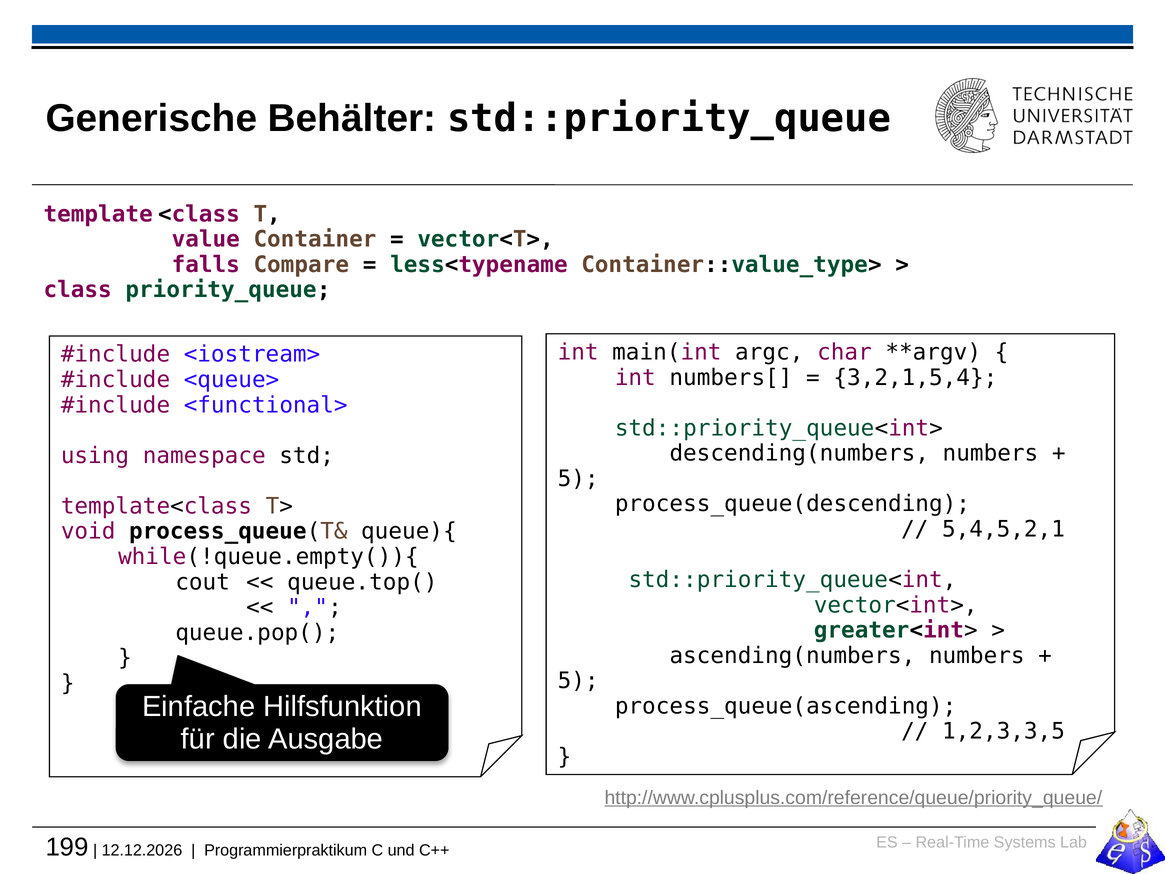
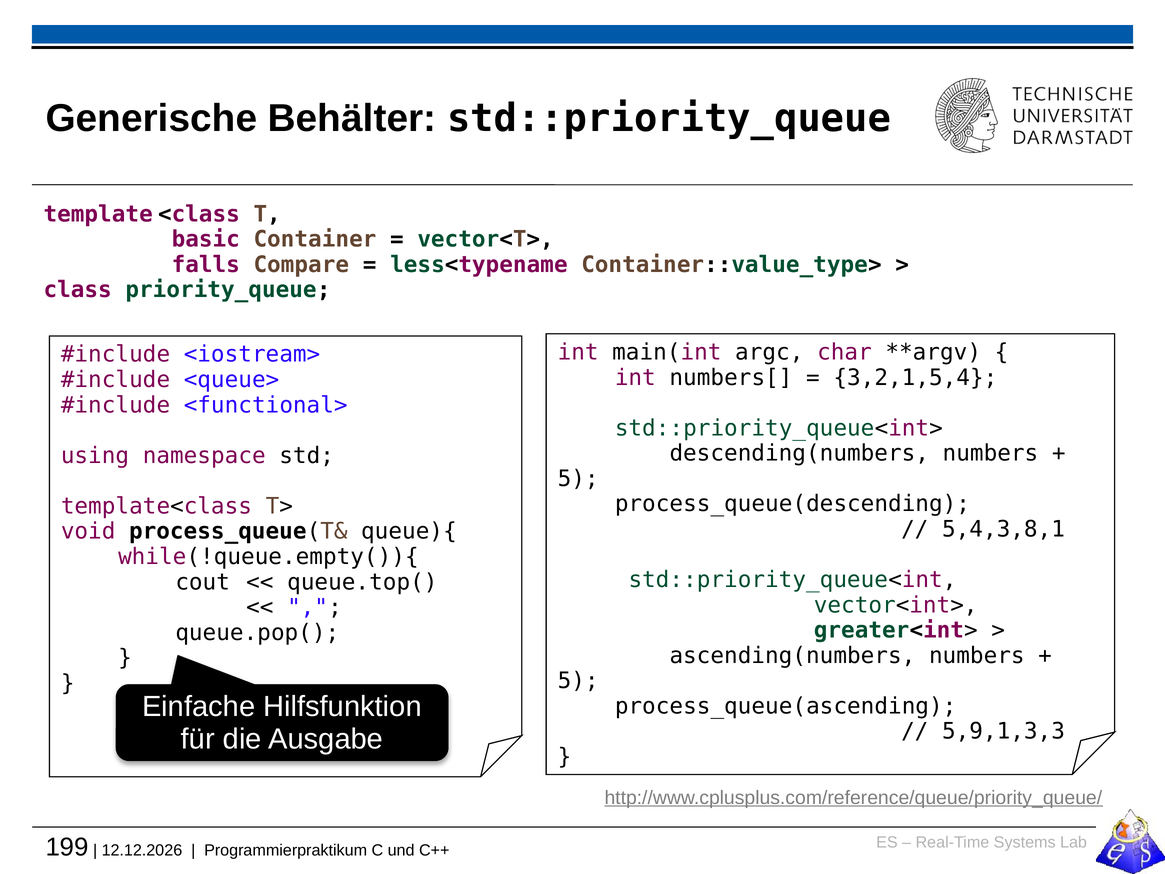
value: value -> basic (206, 239)
5,4,5,2,1: 5,4,5,2,1 -> 5,4,3,8,1 (1003, 529)
1,2,3,3,5: 1,2,3,3,5 -> 5,9,1,3,3 (1003, 731)
